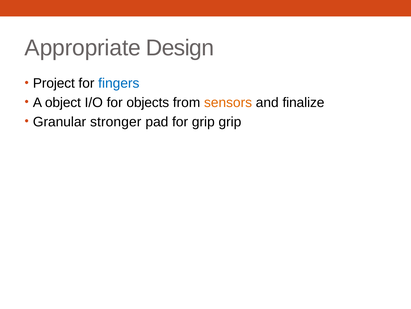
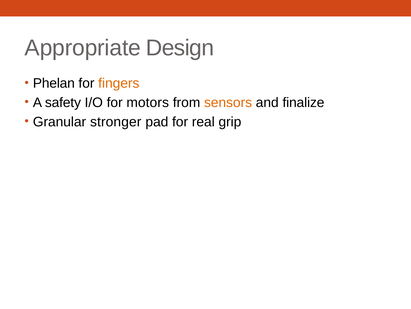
Project: Project -> Phelan (54, 83)
fingers colour: blue -> orange (119, 83)
object: object -> safety (63, 102)
objects: objects -> motors (148, 102)
for grip: grip -> real (203, 122)
